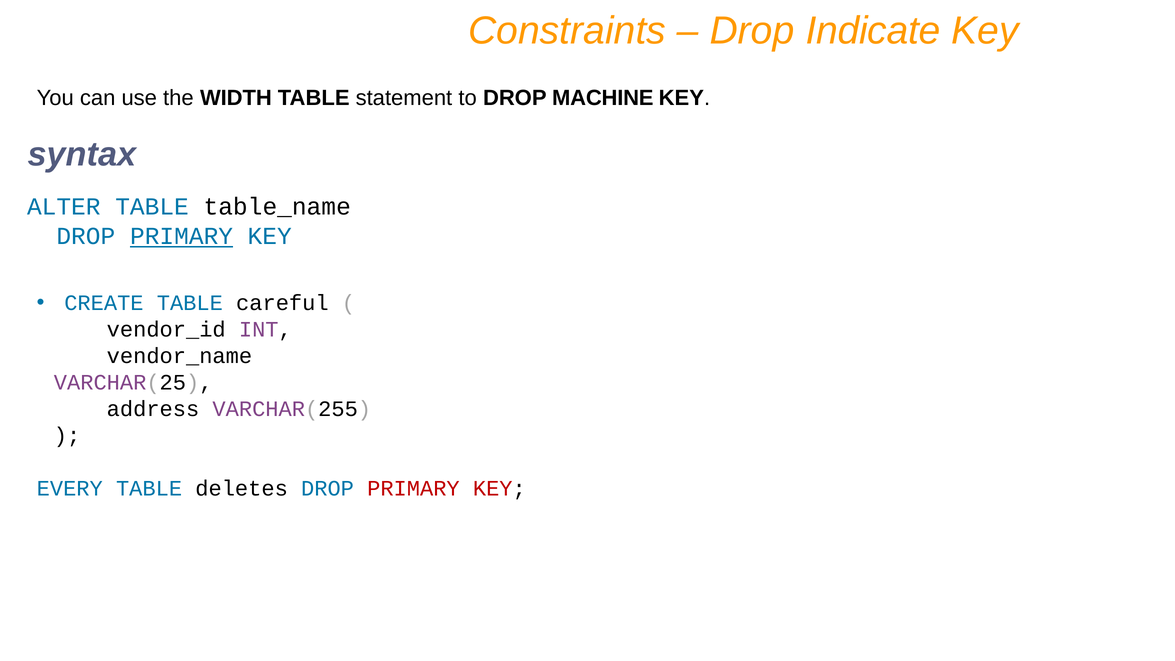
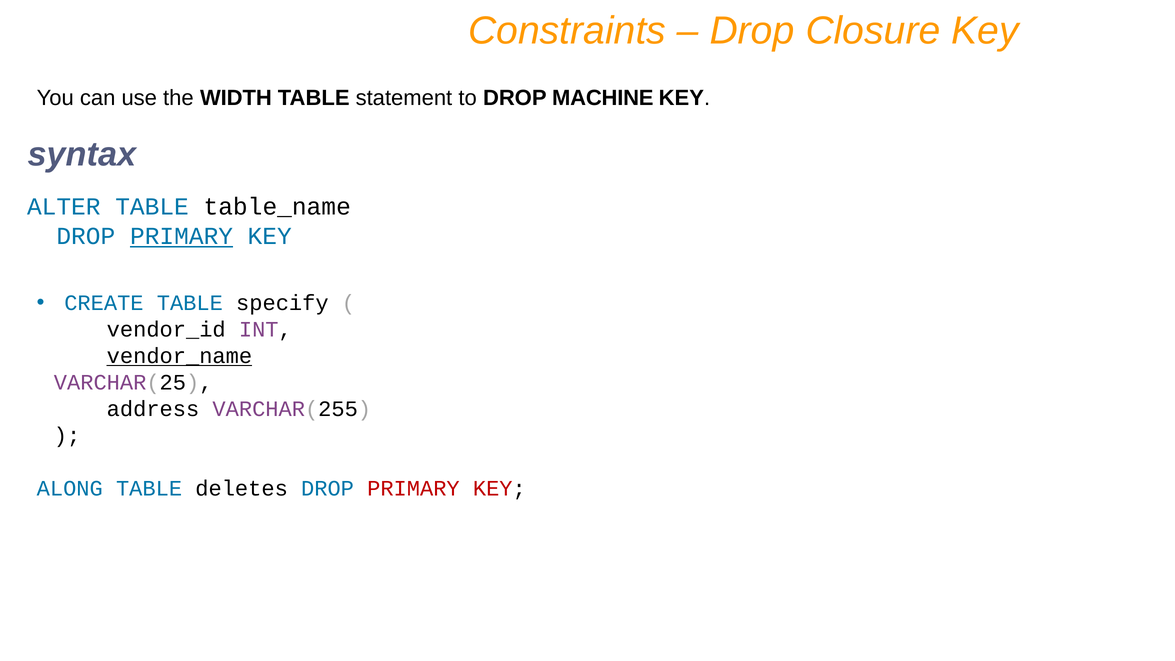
Indicate: Indicate -> Closure (873, 31)
careful: careful -> specify (282, 303)
vendor_name underline: none -> present (179, 356)
EVERY: EVERY -> ALONG (70, 488)
